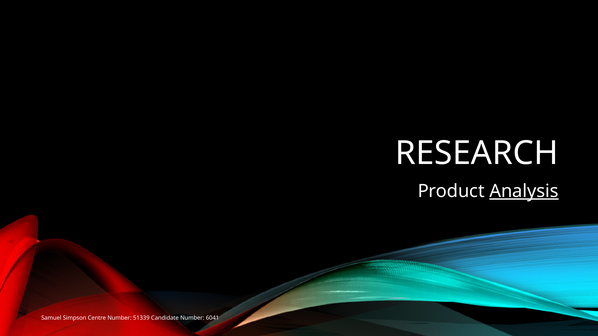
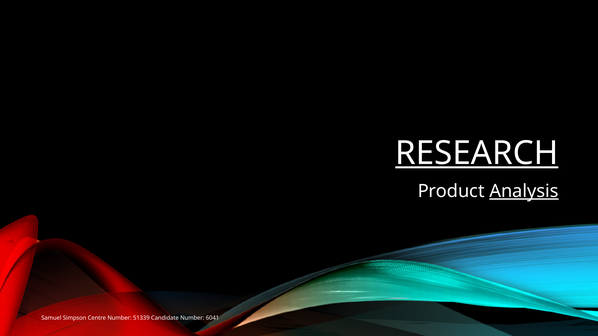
RESEARCH underline: none -> present (477, 153)
